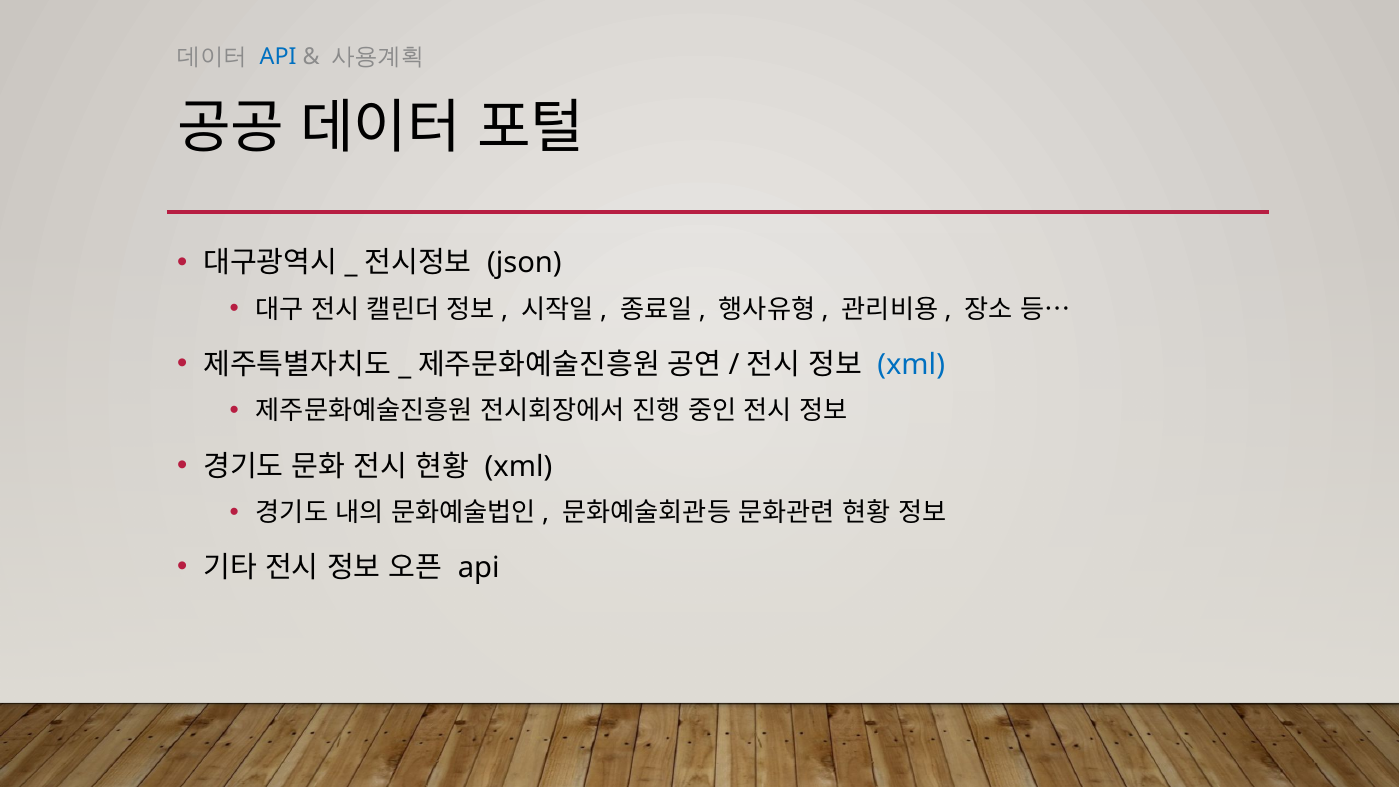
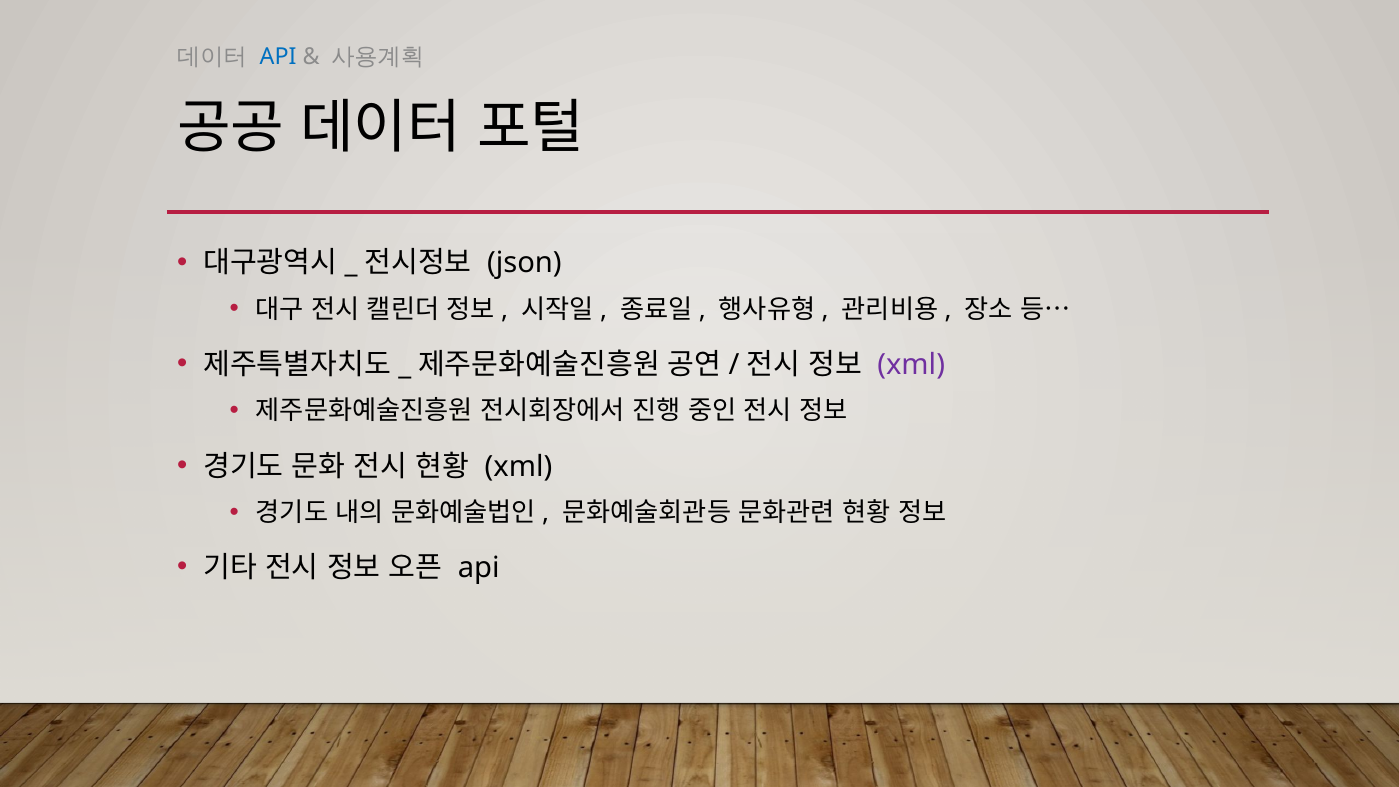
xml colour: blue -> purple (911, 365)
